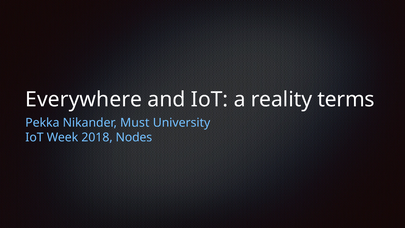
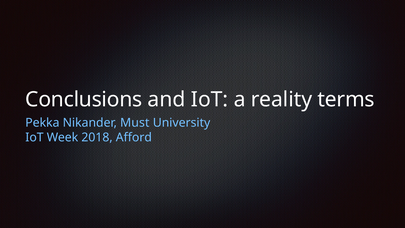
Everywhere: Everywhere -> Conclusions (84, 100)
Nodes: Nodes -> Afford (134, 137)
